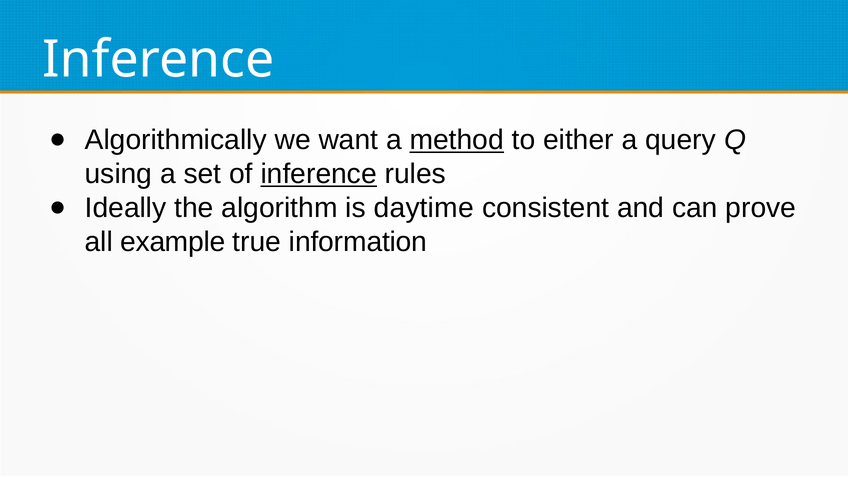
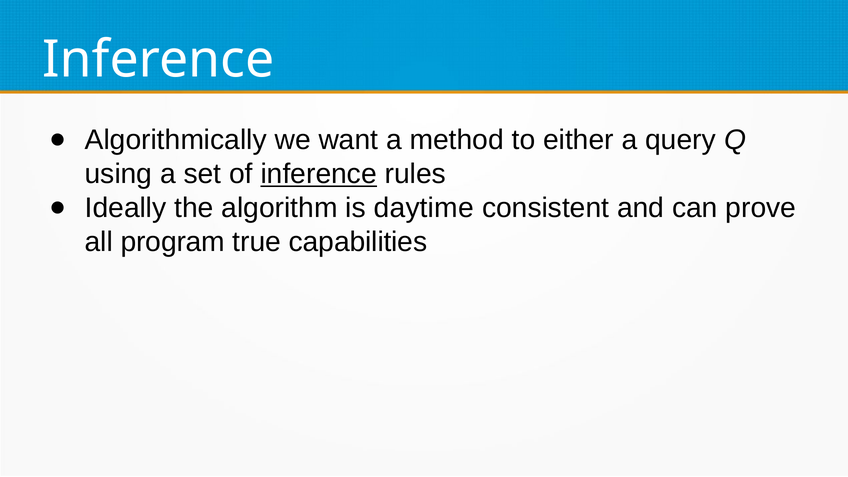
method underline: present -> none (457, 140)
example: example -> program (173, 242)
information: information -> capabilities (358, 242)
